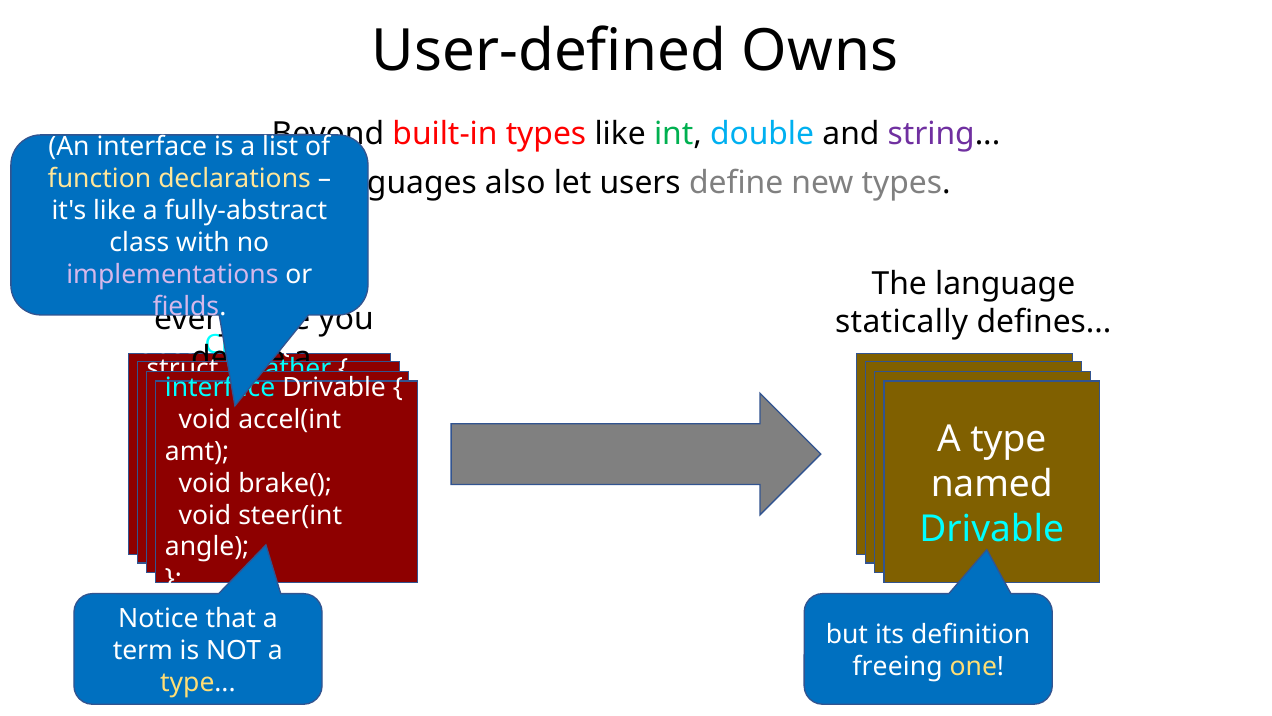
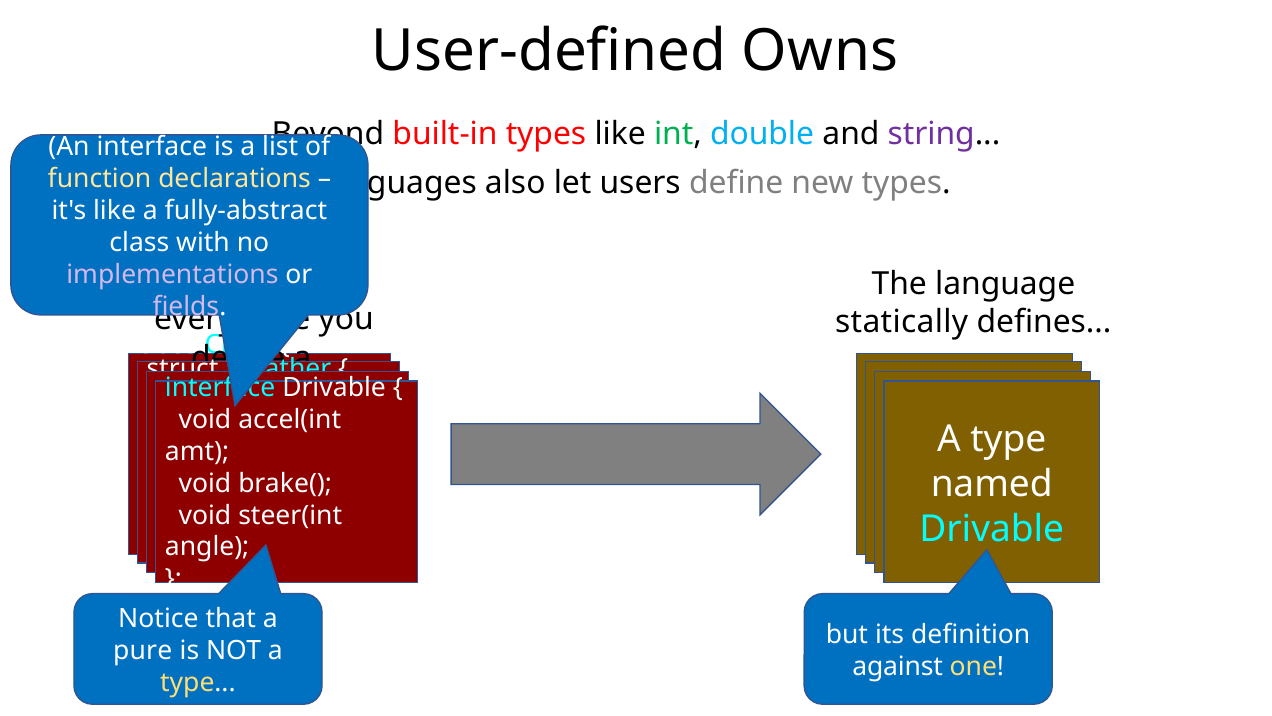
term: term -> pure (143, 650)
freeing: freeing -> against (898, 666)
